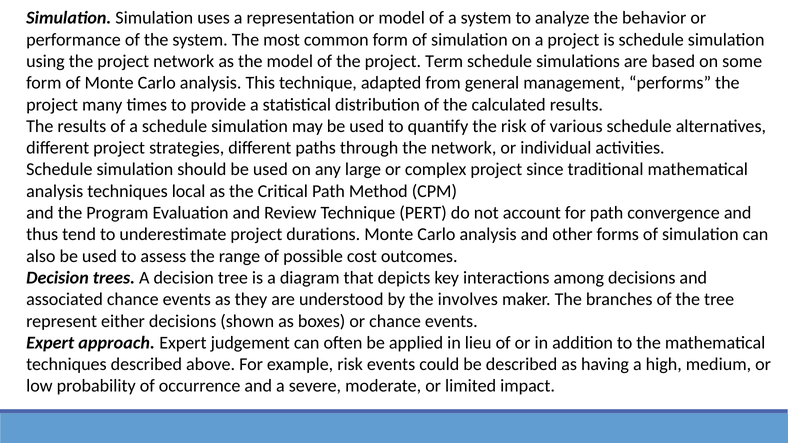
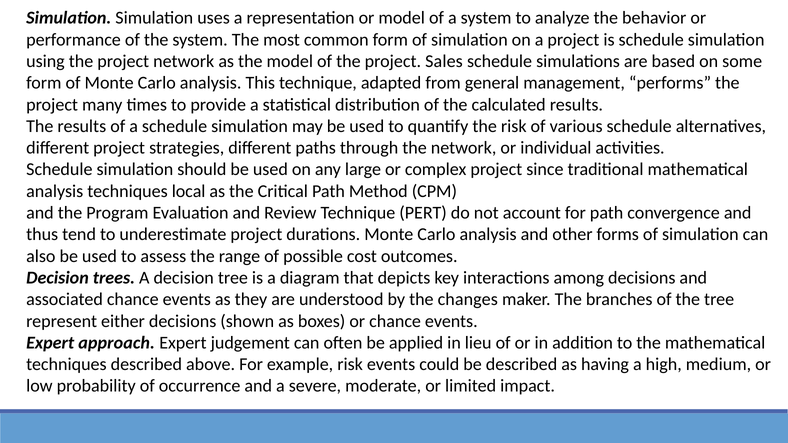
Term: Term -> Sales (444, 61)
involves: involves -> changes (468, 300)
